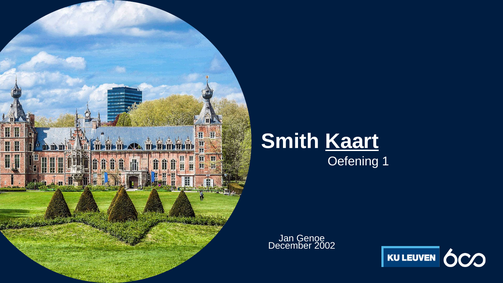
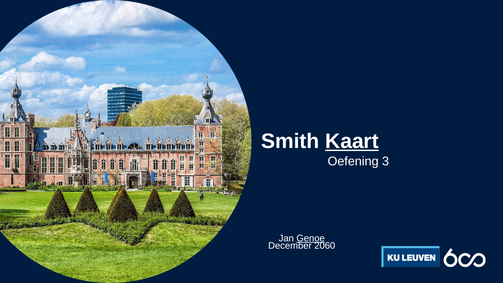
1: 1 -> 3 (386, 161)
Genoe underline: none -> present (311, 238)
2002: 2002 -> 2060 (325, 246)
